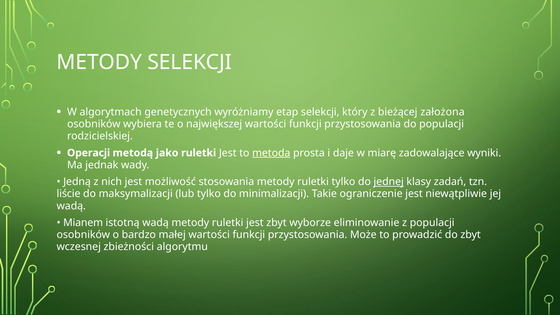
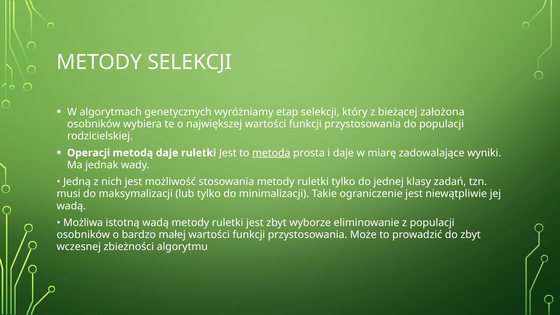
metodą jako: jako -> daje (167, 153)
jednej underline: present -> none (389, 182)
liście: liście -> musi (69, 194)
Mianem: Mianem -> Możliwa (83, 223)
